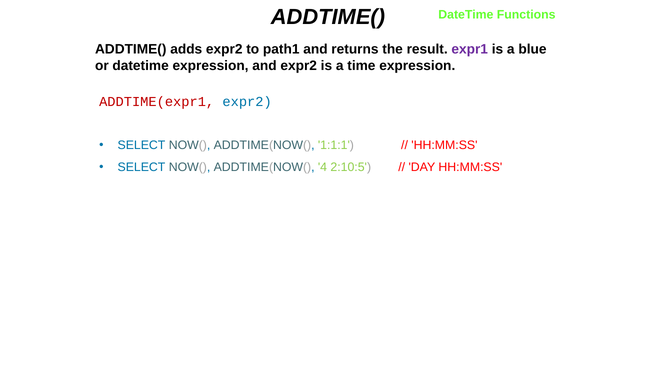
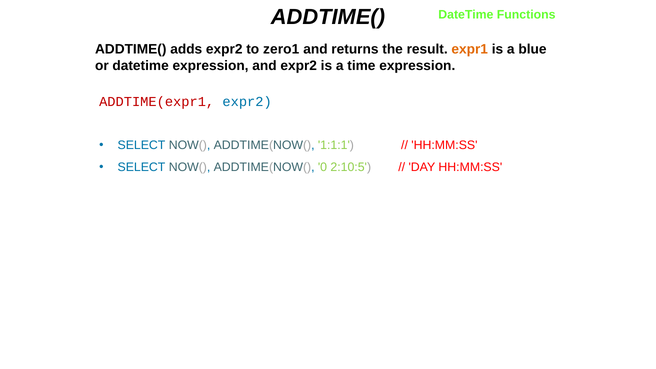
path1: path1 -> zero1 (281, 49)
expr1 colour: purple -> orange (470, 49)
4: 4 -> 0 (322, 167)
